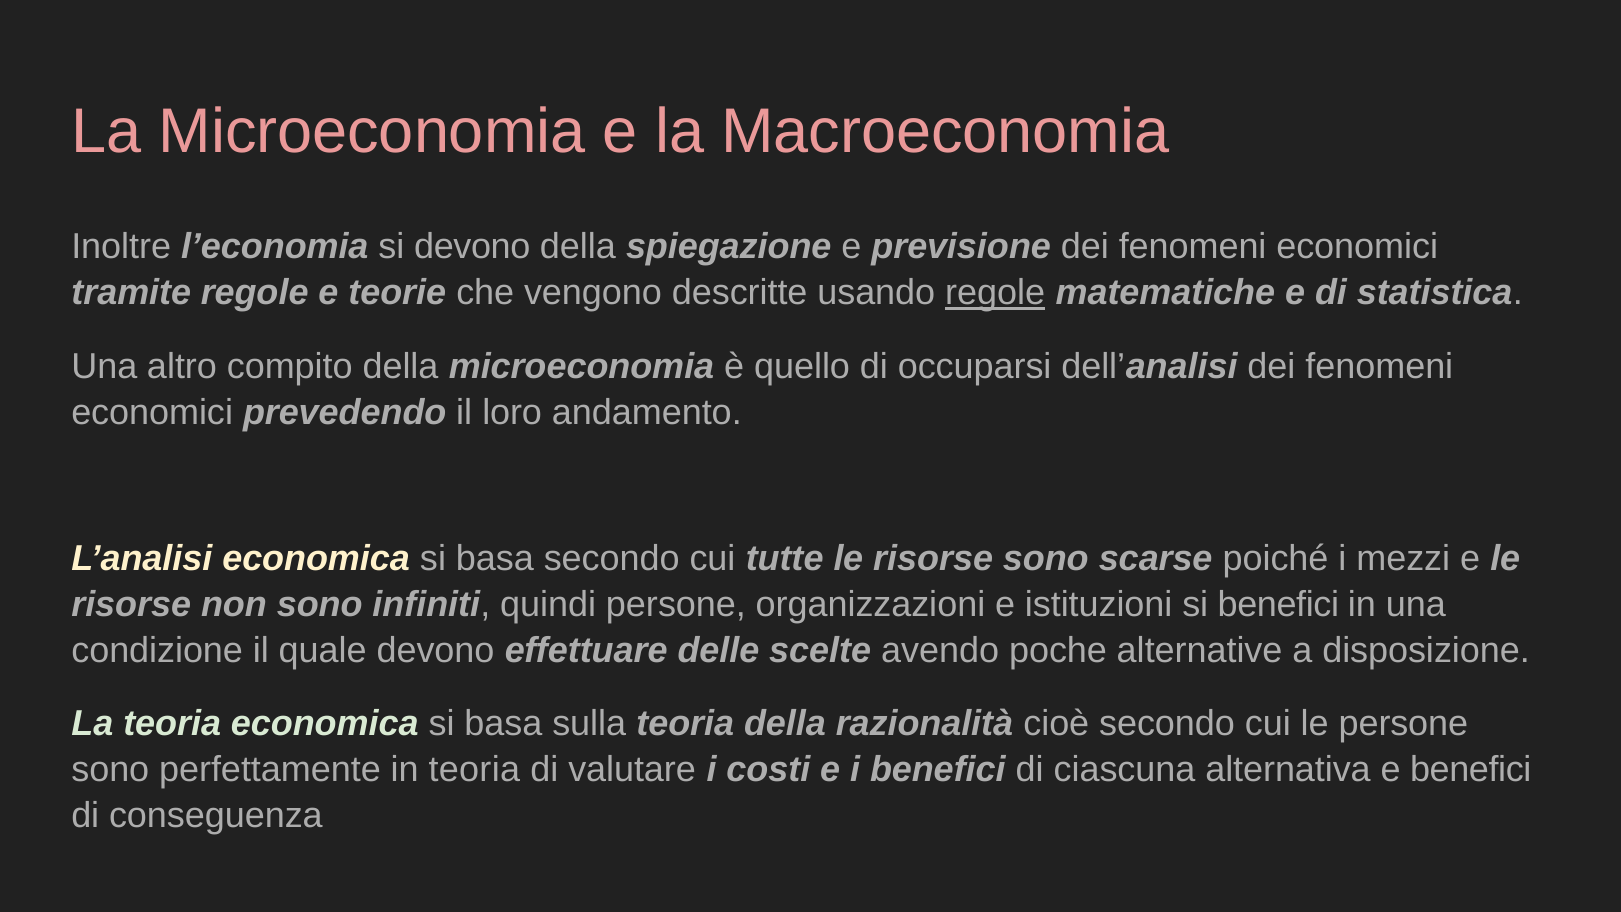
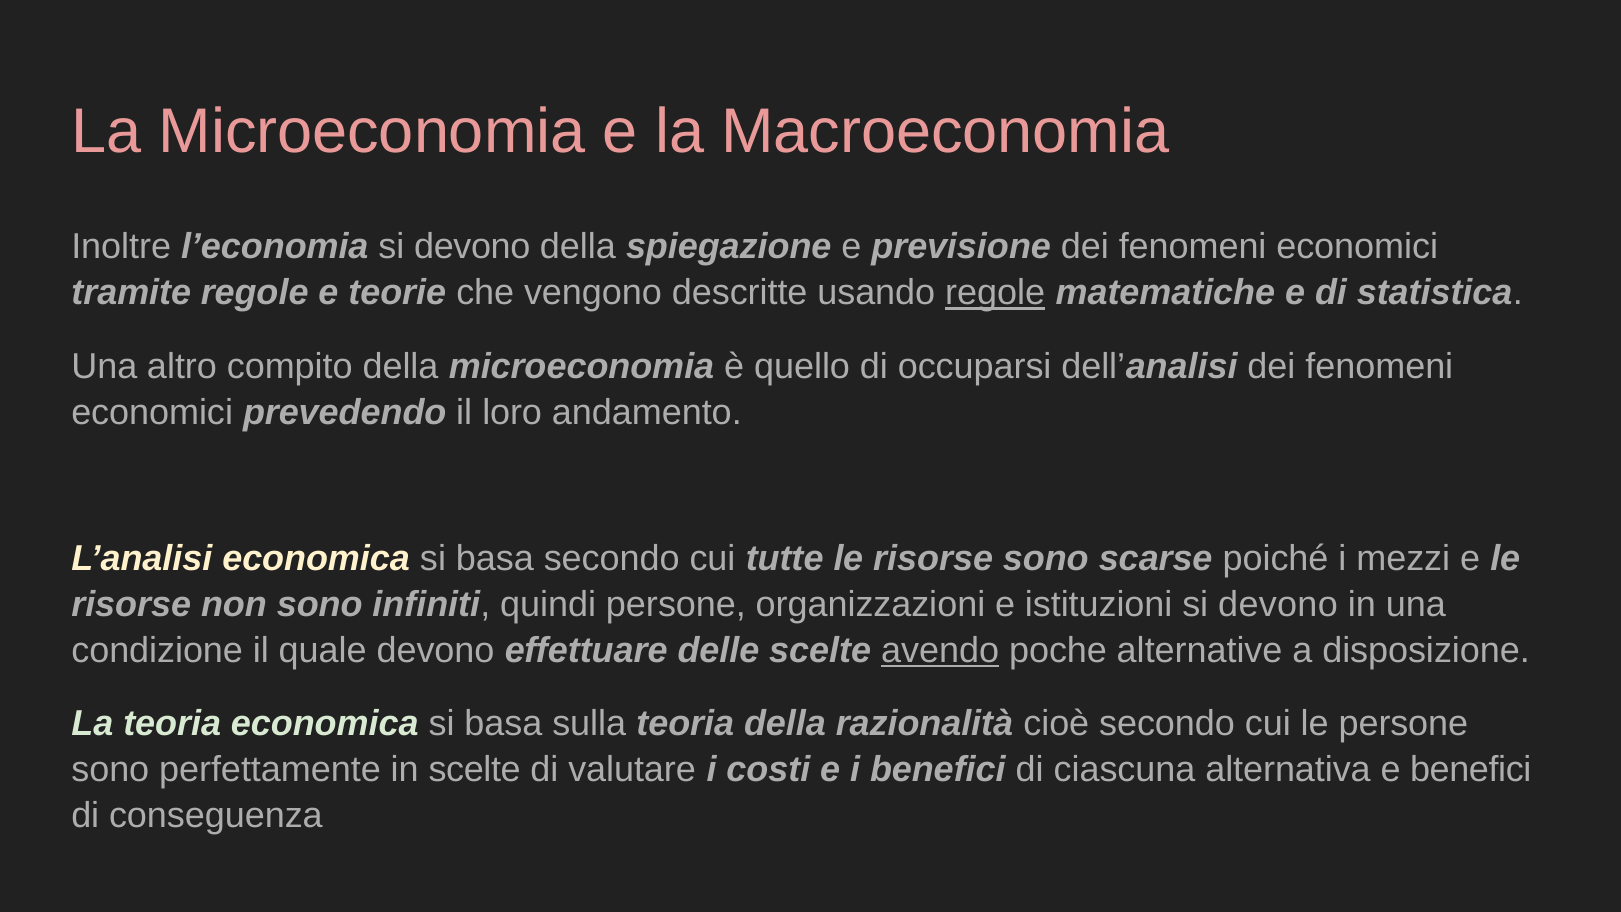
istituzioni si benefici: benefici -> devono (1278, 604)
avendo underline: none -> present (940, 650)
in teoria: teoria -> scelte (475, 769)
